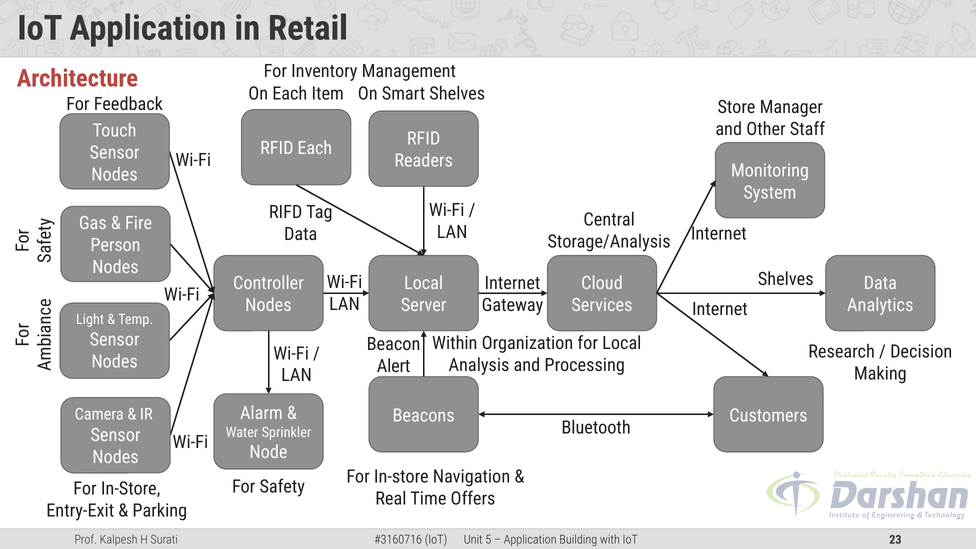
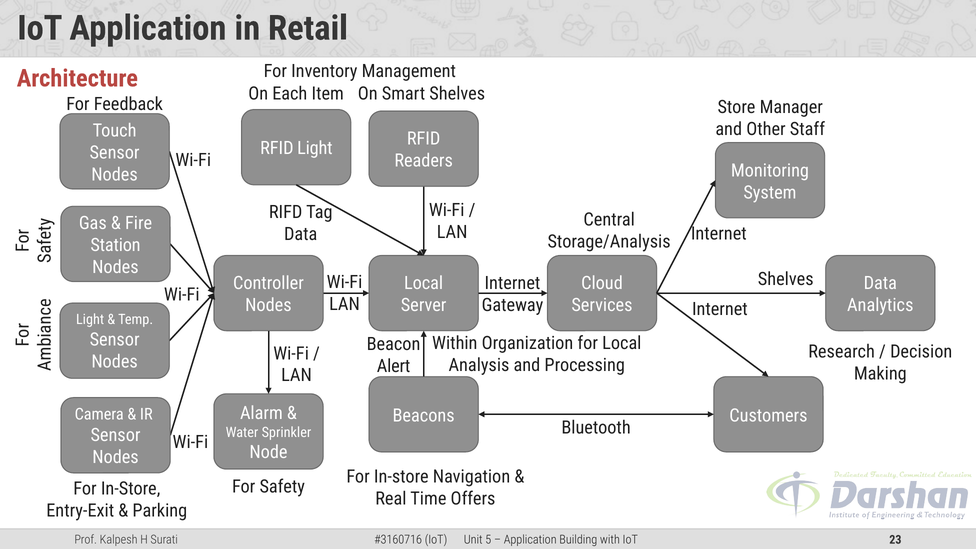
RFID Each: Each -> Light (315, 148)
Person: Person -> Station (116, 245)
